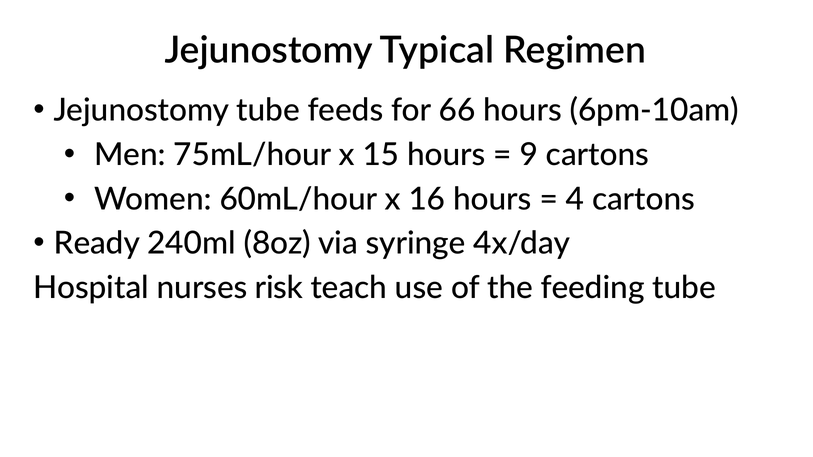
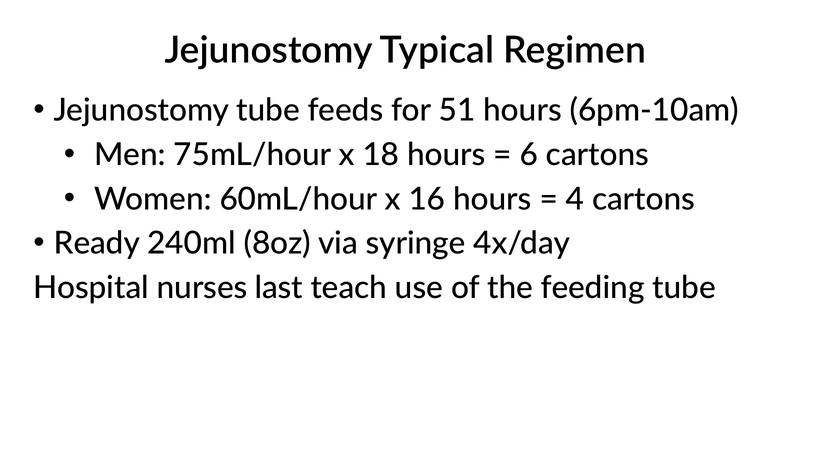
66: 66 -> 51 (457, 111)
15: 15 -> 18 (381, 155)
9: 9 -> 6 (529, 155)
risk: risk -> last (279, 288)
